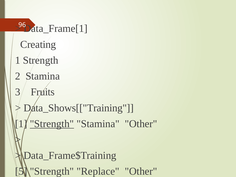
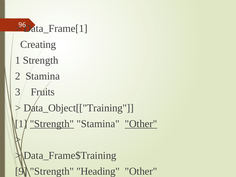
Data_Shows[["Training: Data_Shows[["Training -> Data_Object[["Training (79, 108)
Other underline: none -> present (141, 124)
5: 5 -> 9 (21, 171)
Replace: Replace -> Heading (98, 171)
